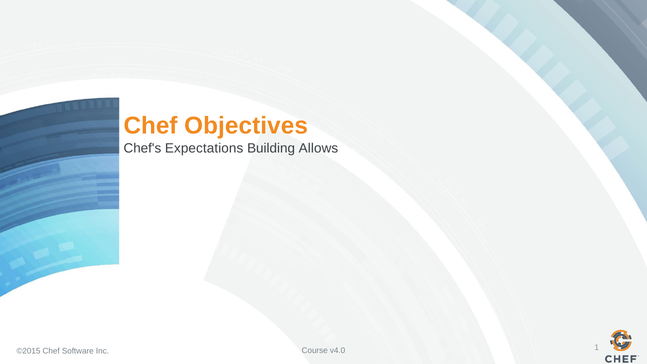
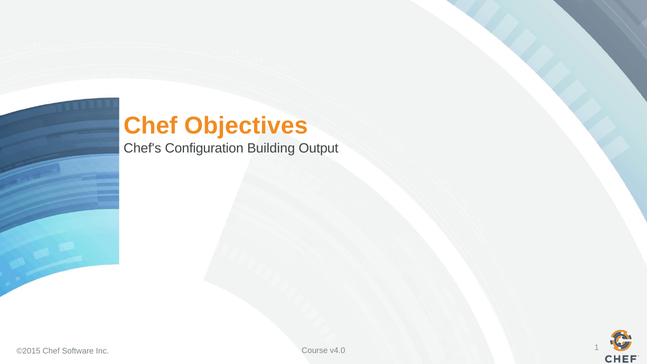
Expectations: Expectations -> Configuration (204, 148)
Allows: Allows -> Output (319, 148)
